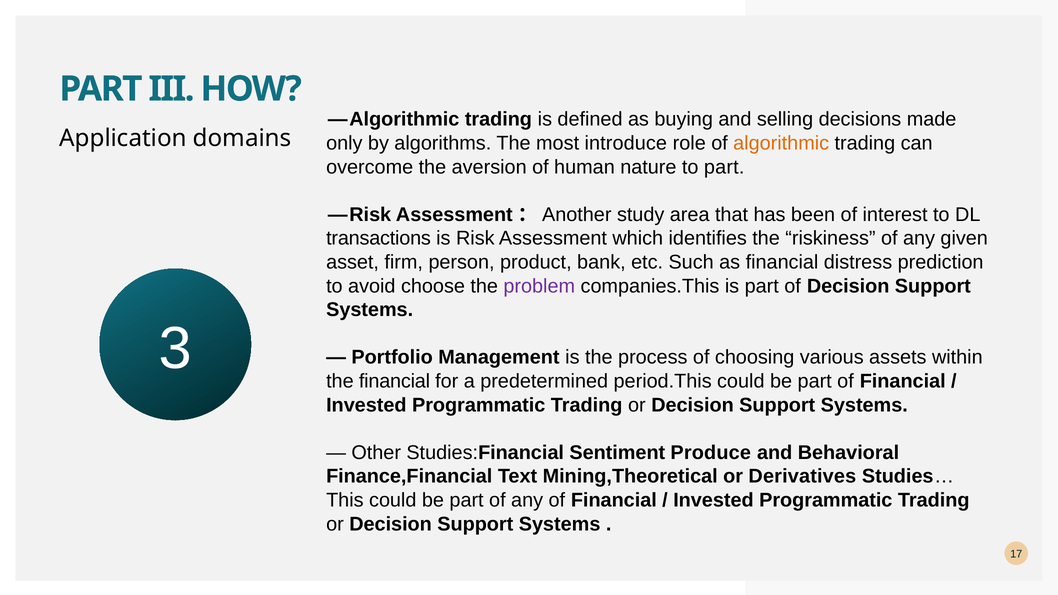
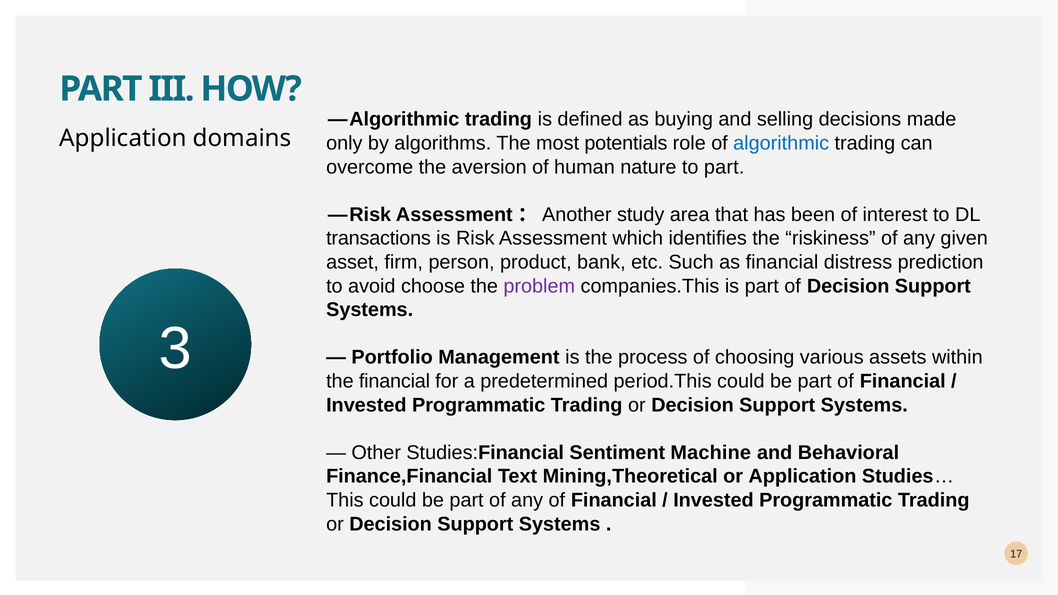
introduce: introduce -> potentials (626, 143)
algorithmic colour: orange -> blue (781, 143)
Produce: Produce -> Machine (711, 453)
or Derivatives: Derivatives -> Application (802, 476)
